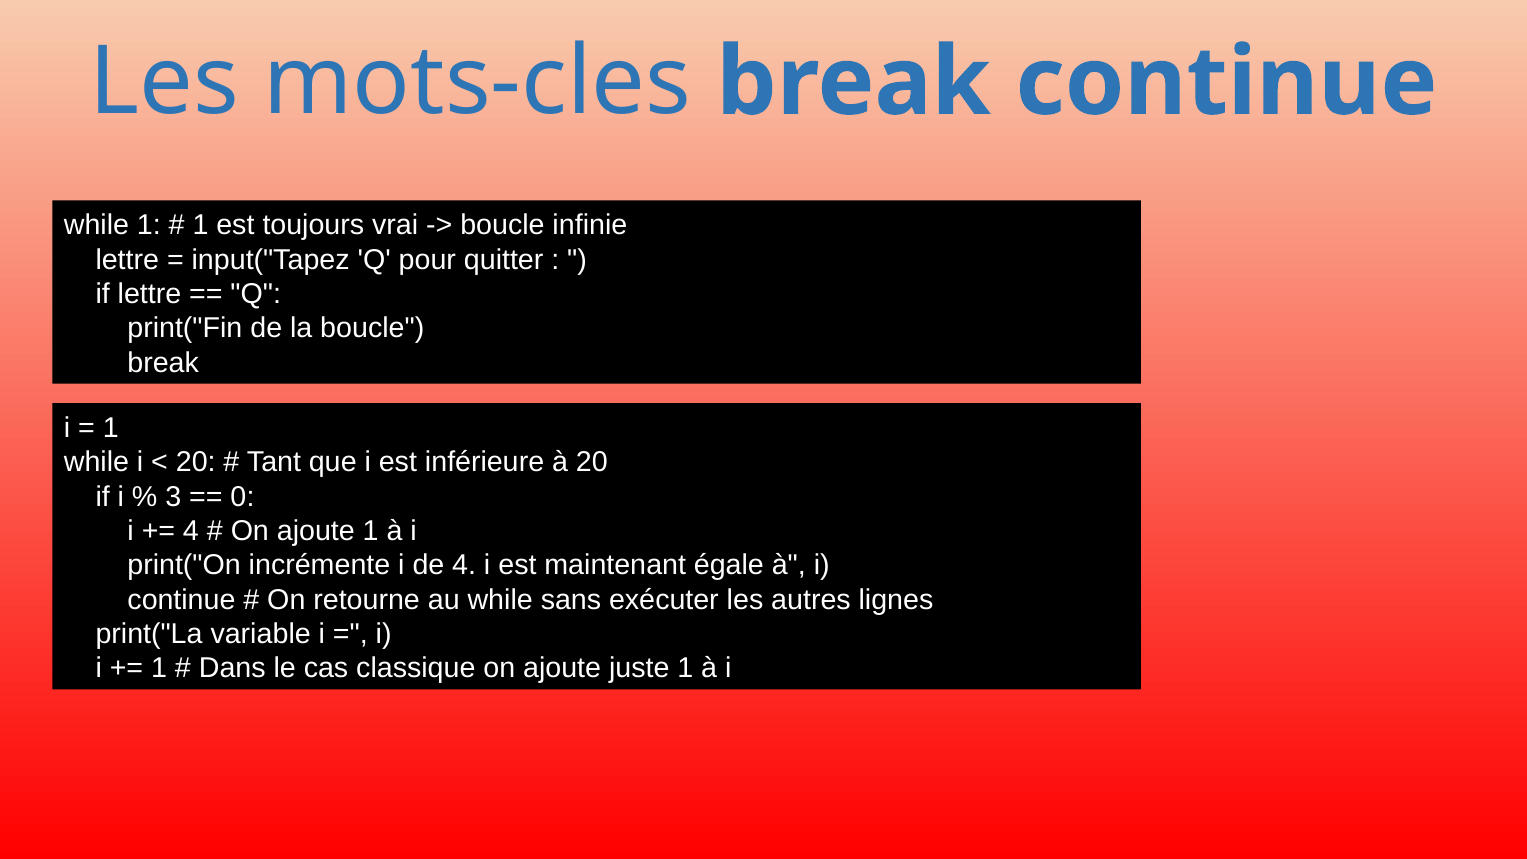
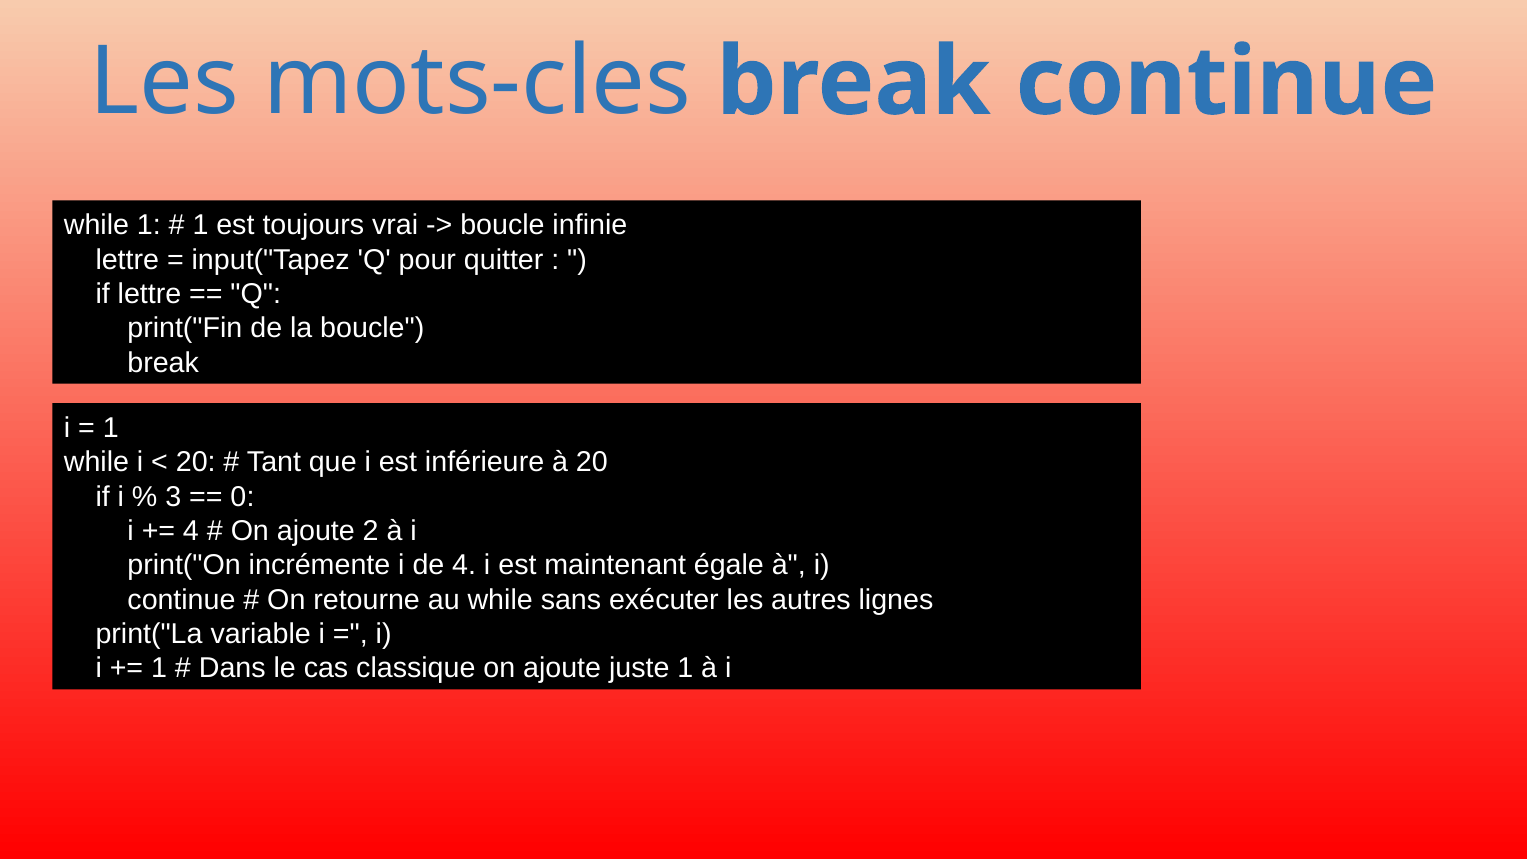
ajoute 1: 1 -> 2 (371, 531)
